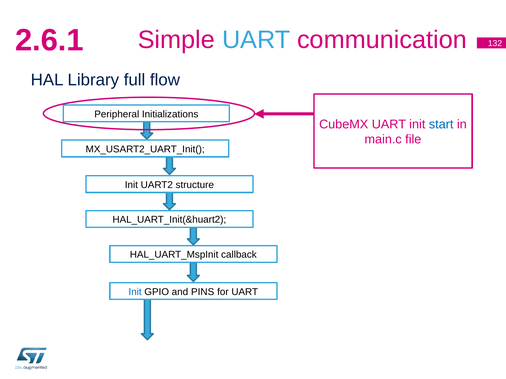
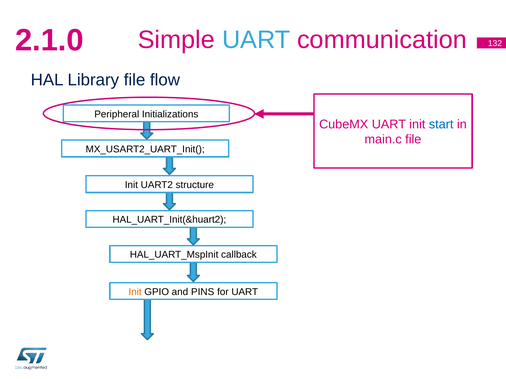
2.6.1: 2.6.1 -> 2.1.0 (49, 40)
Library full: full -> file (135, 80)
Init colour: blue -> orange (135, 292)
